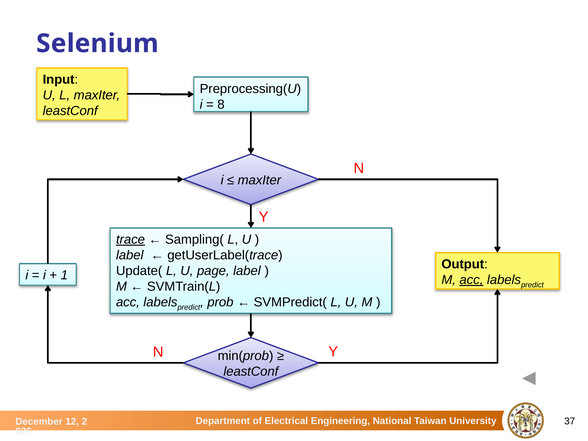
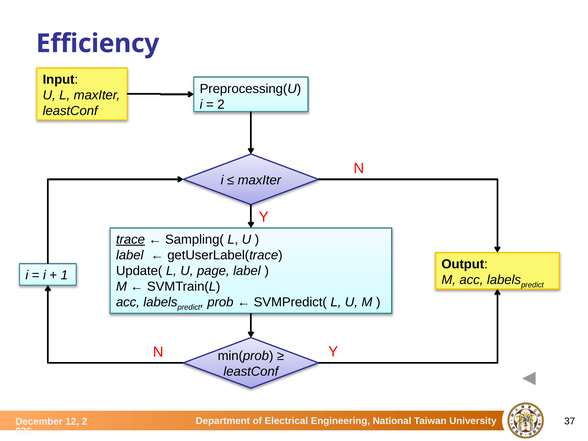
Selenium: Selenium -> Efficiency (98, 43)
8: 8 -> 2 (221, 104)
acc underline: present -> none (471, 280)
